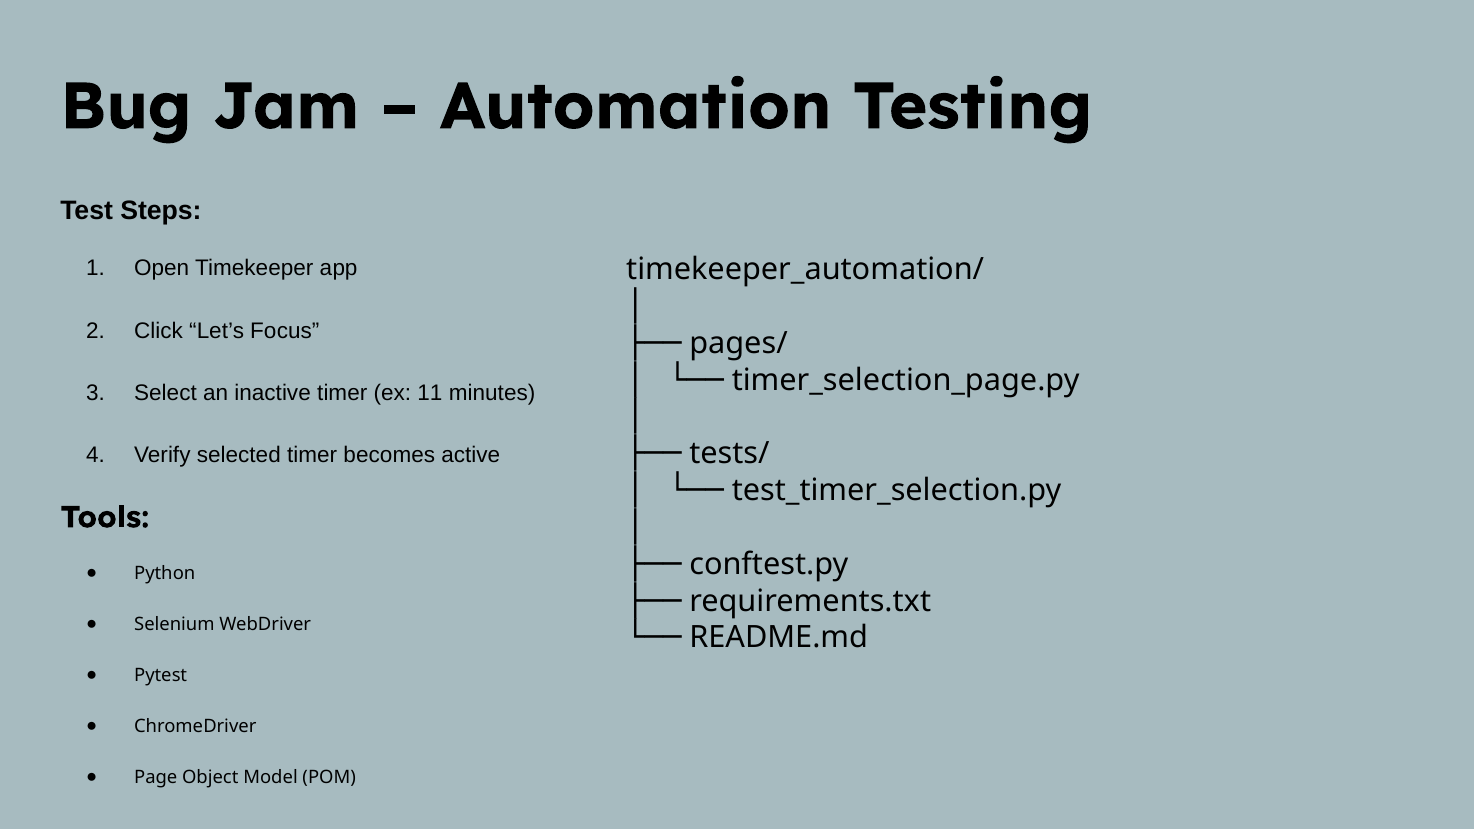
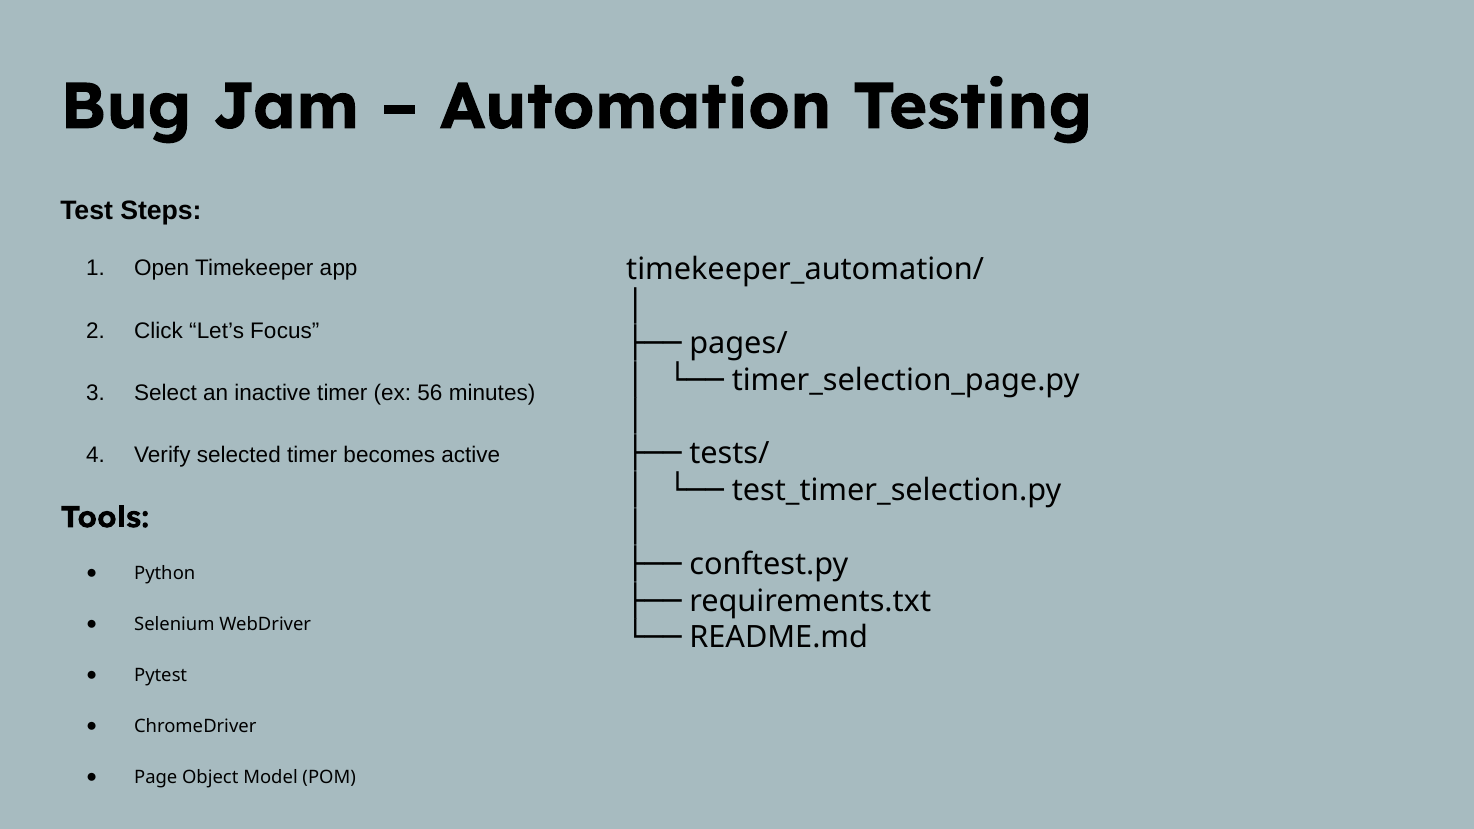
11: 11 -> 56 (430, 393)
